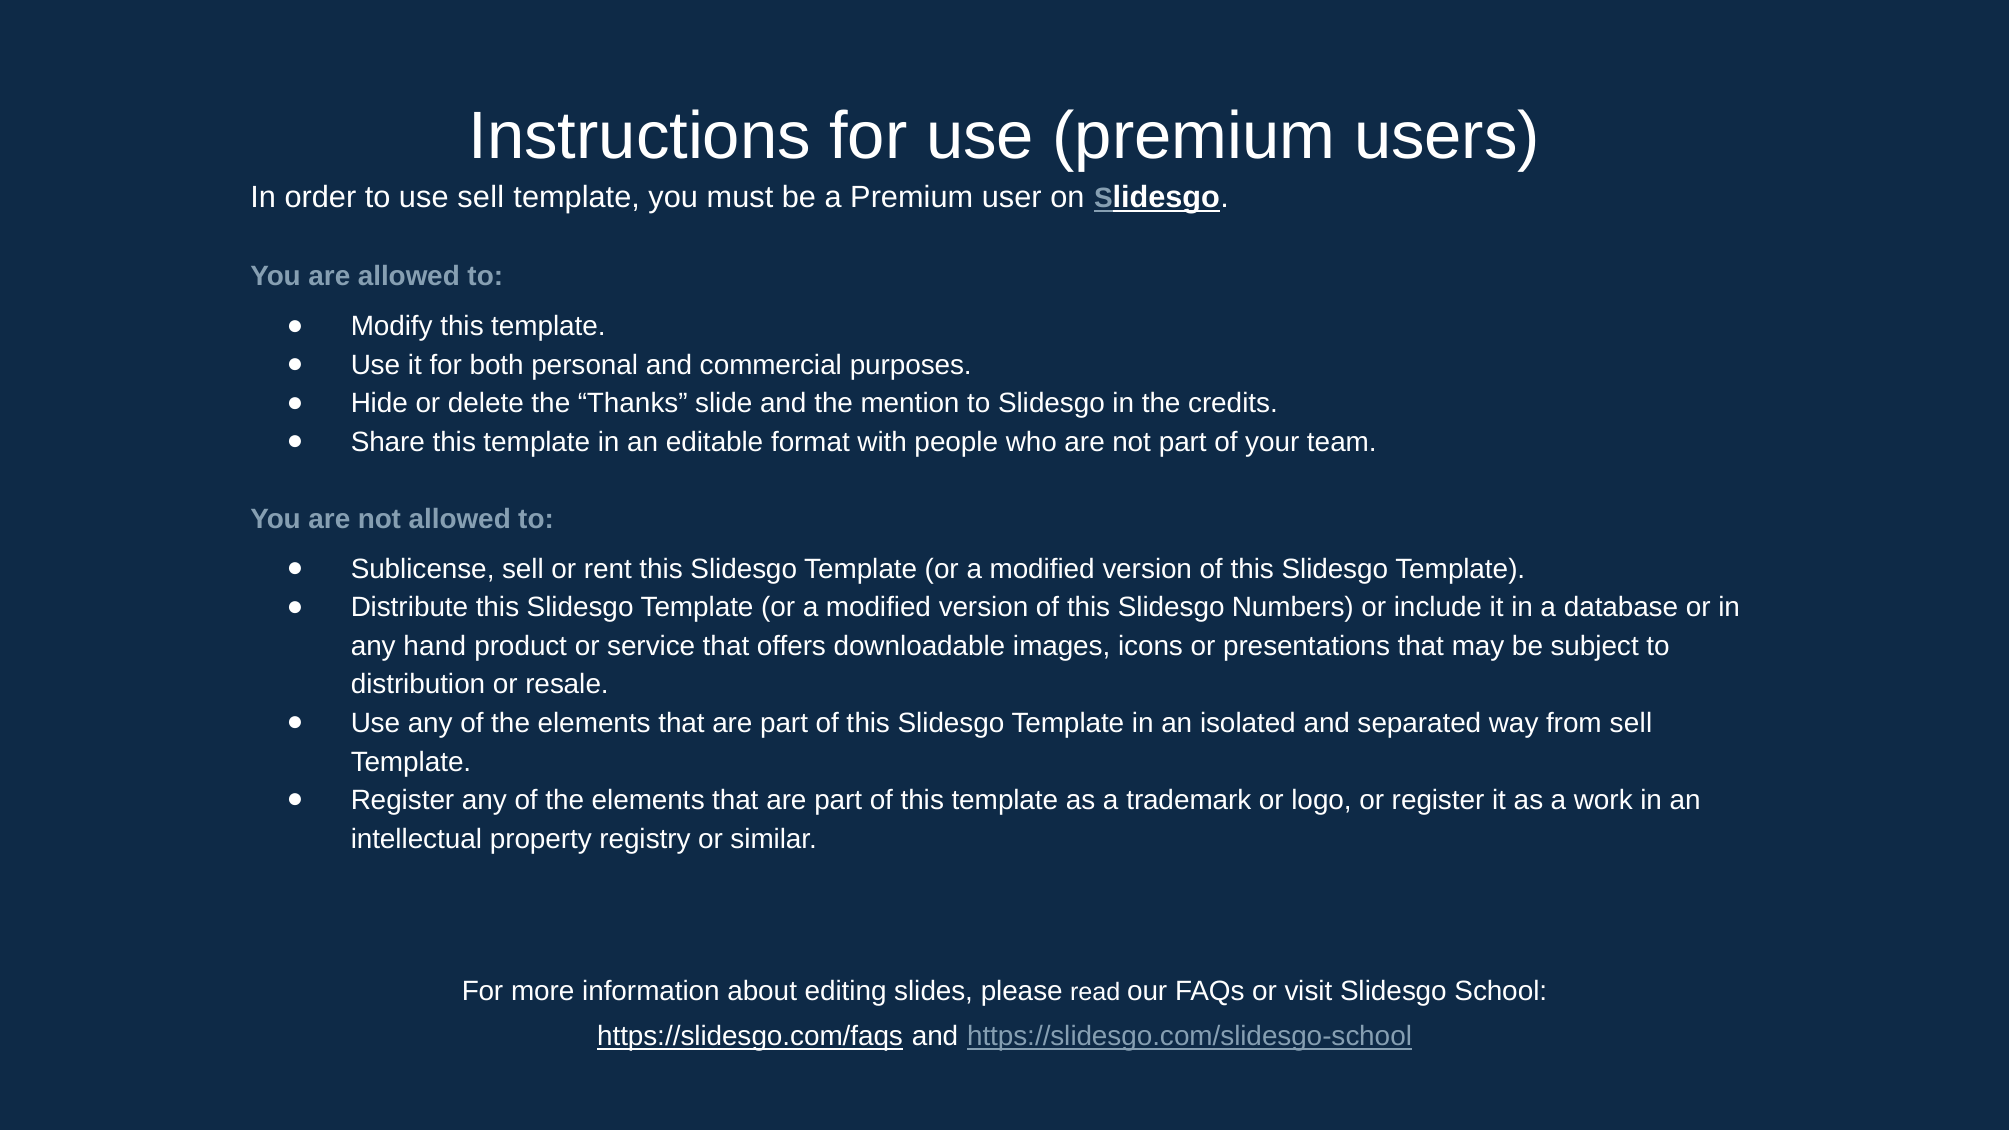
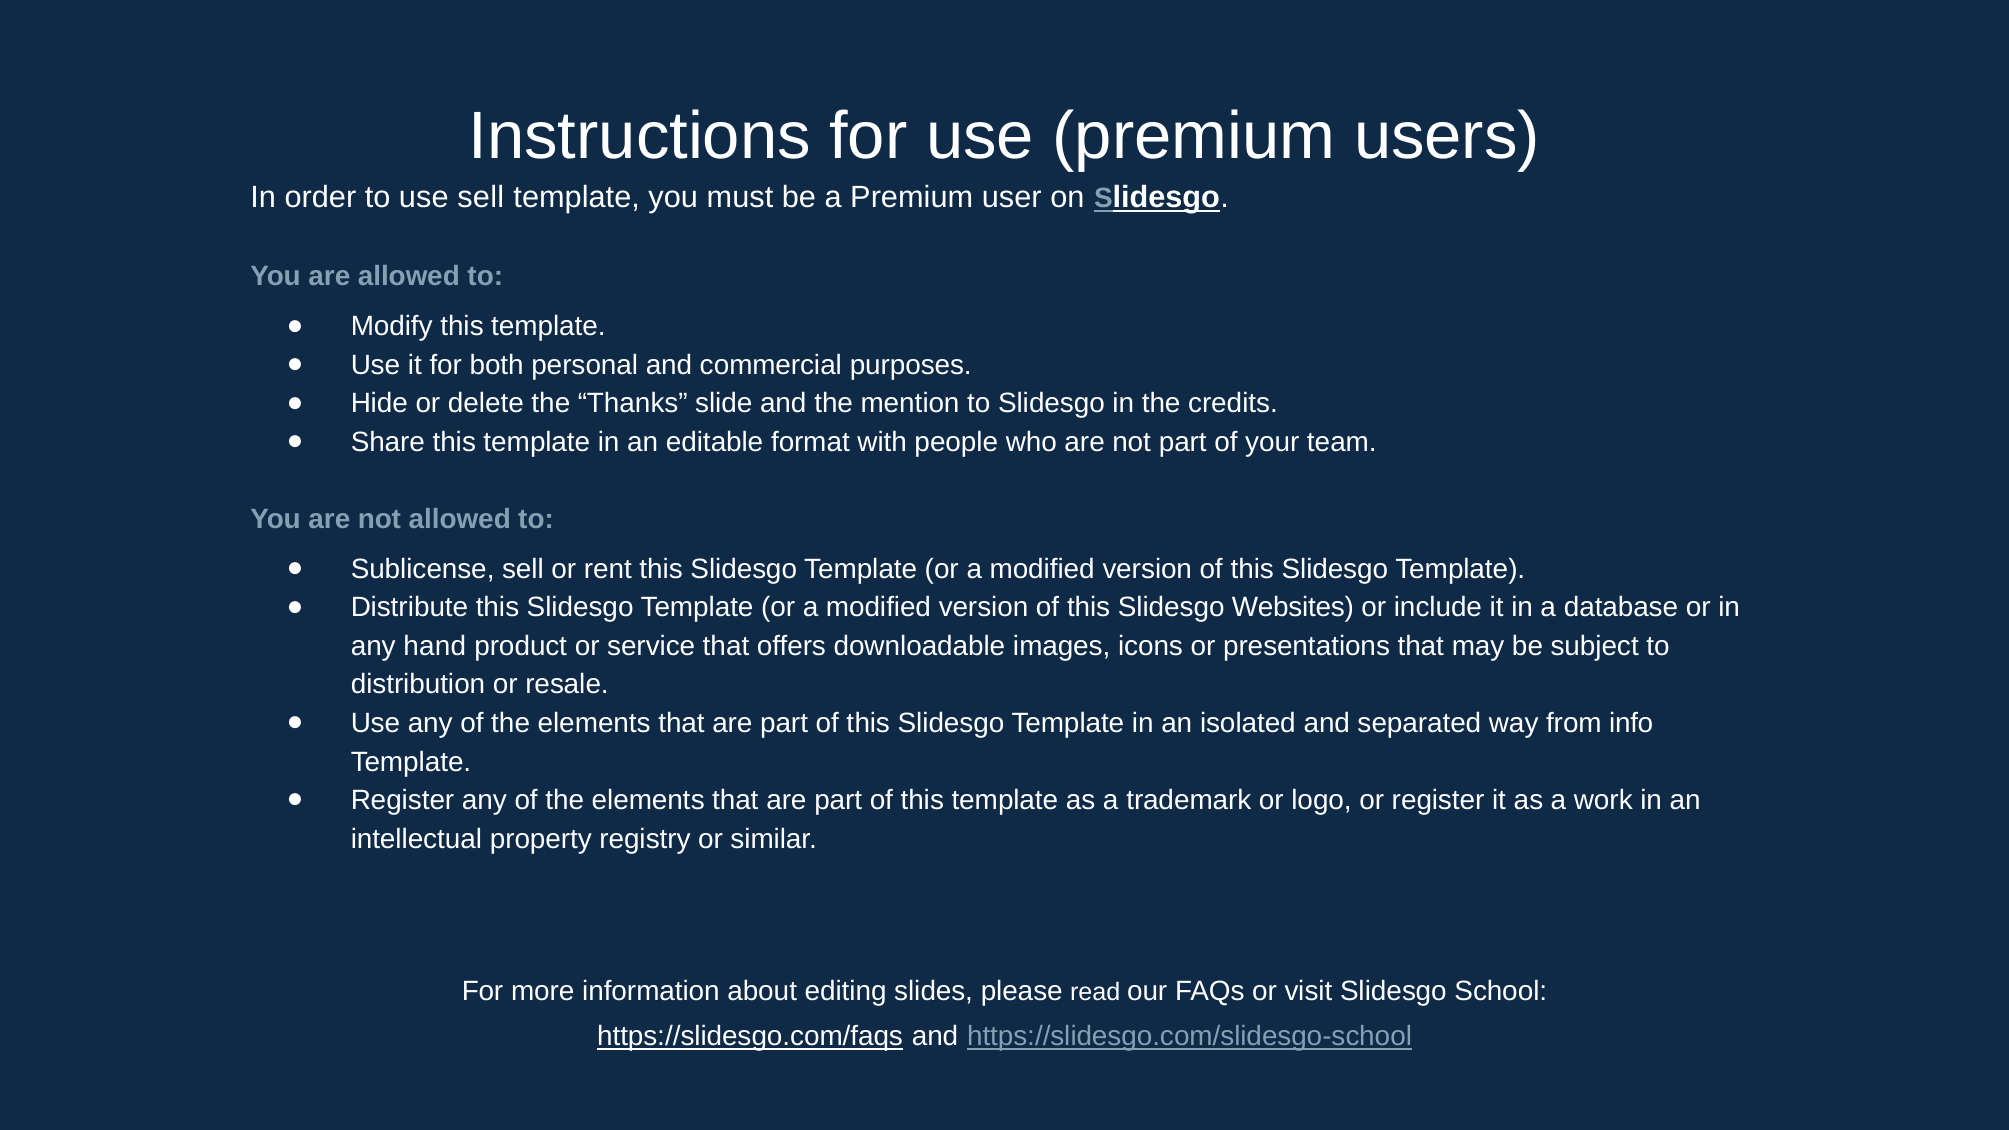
Numbers: Numbers -> Websites (1293, 608)
from sell: sell -> info (1631, 723)
